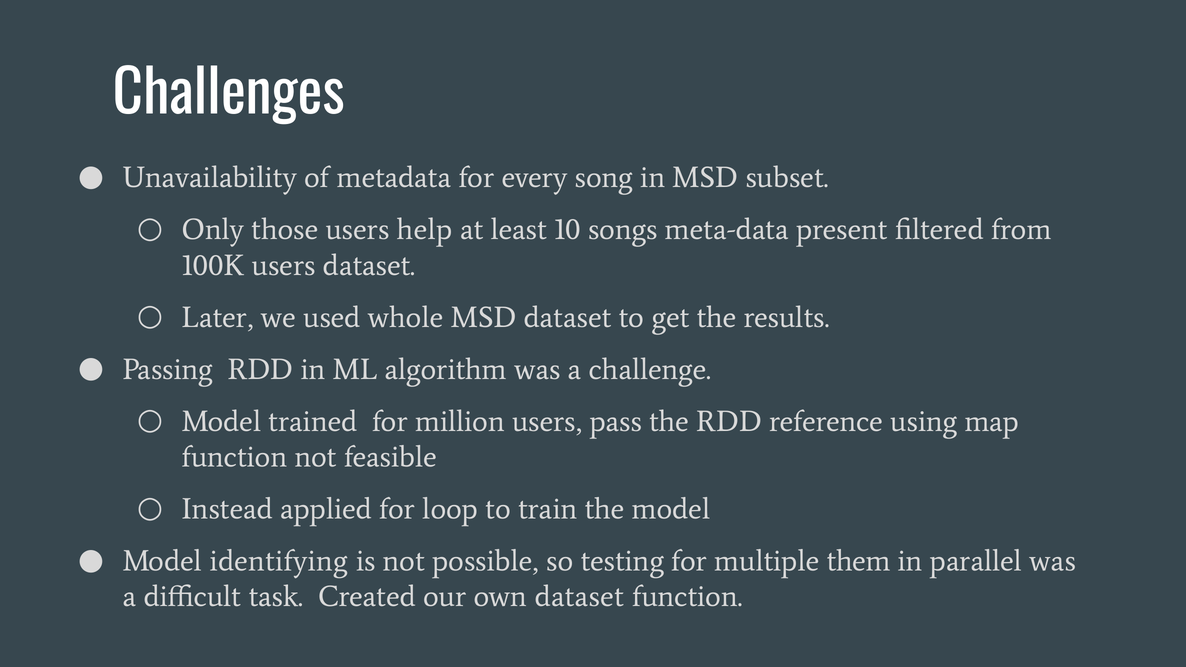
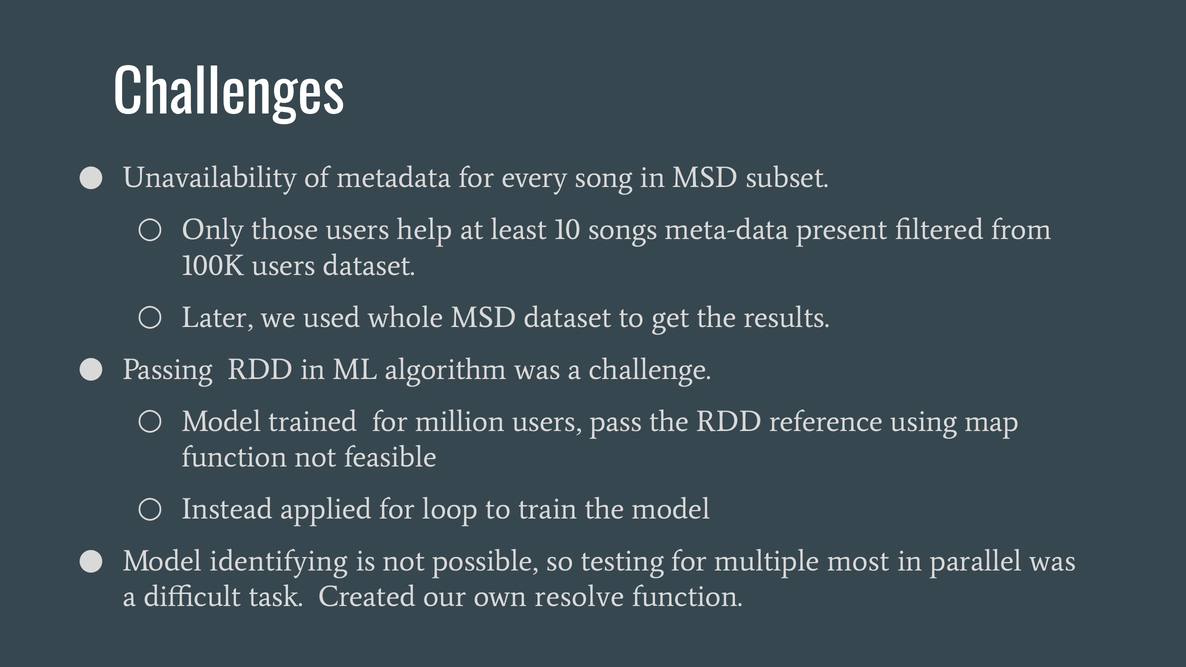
them: them -> most (858, 561)
own dataset: dataset -> resolve (579, 597)
